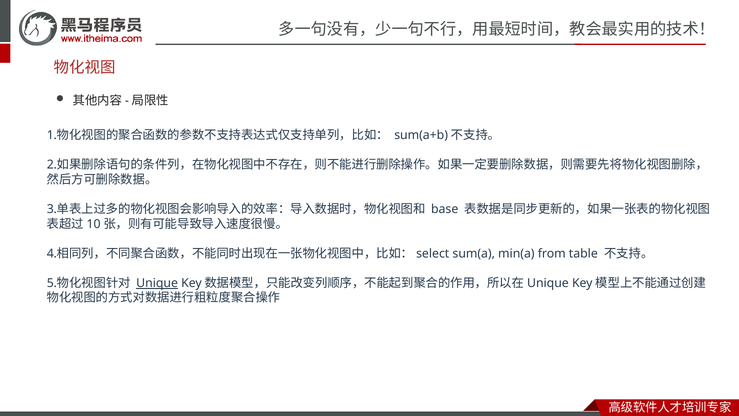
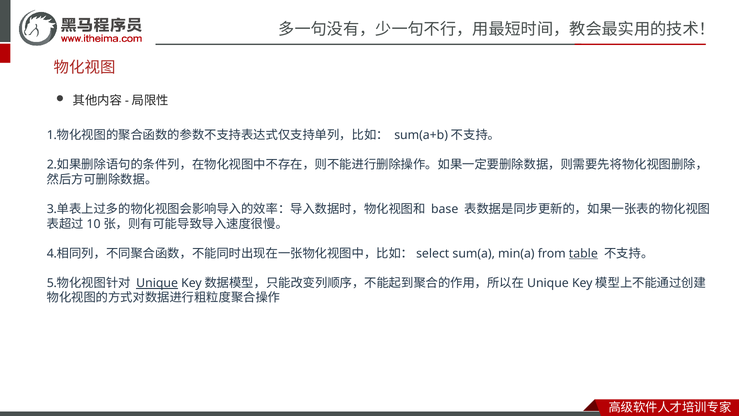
table underline: none -> present (583, 253)
